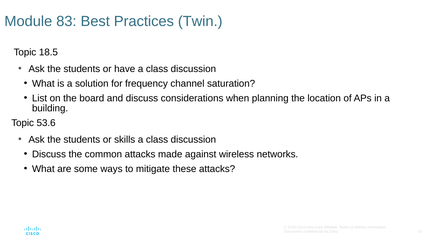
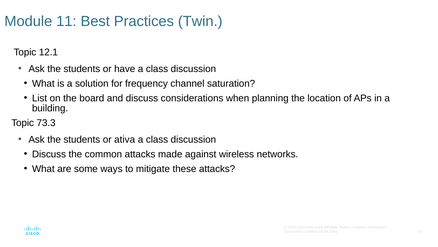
83: 83 -> 11 (66, 21)
18.5: 18.5 -> 12.1 (48, 52)
53.6: 53.6 -> 73.3 (46, 123)
skills: skills -> ativa (125, 139)
